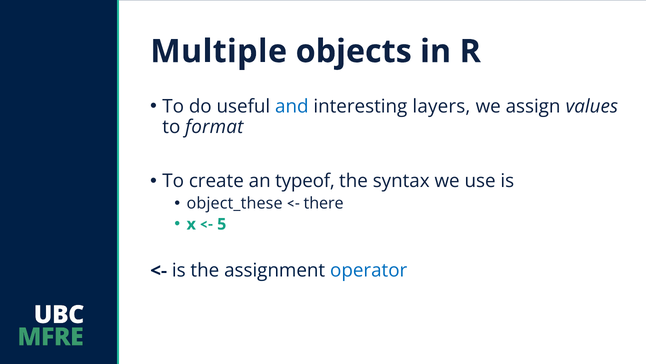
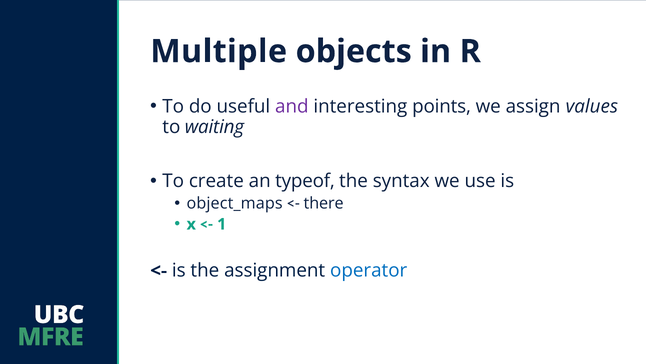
and colour: blue -> purple (292, 106)
layers: layers -> points (442, 106)
format: format -> waiting (214, 127)
object_these: object_these -> object_maps (235, 203)
5: 5 -> 1 (222, 224)
